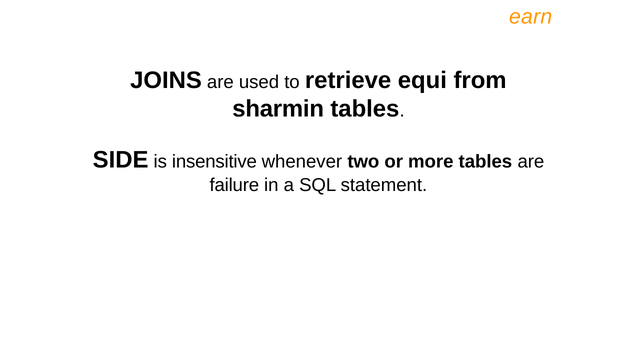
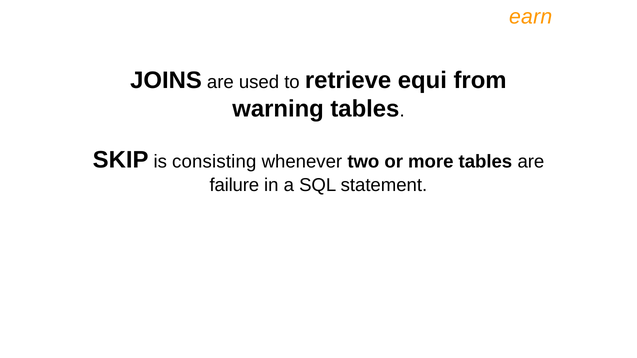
sharmin: sharmin -> warning (278, 109)
SIDE: SIDE -> SKIP (121, 160)
insensitive: insensitive -> consisting (214, 162)
